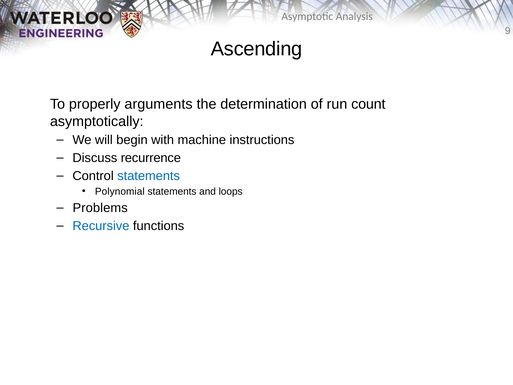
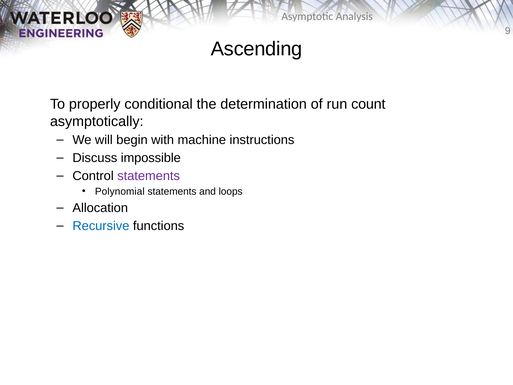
arguments: arguments -> conditional (159, 104)
recurrence: recurrence -> impossible (151, 158)
statements colour: blue -> purple (149, 176)
Problems: Problems -> Allocation (100, 208)
